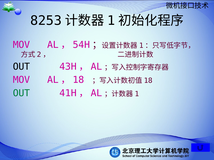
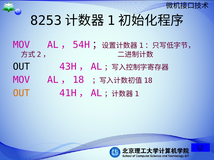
OUT colour: green -> orange (21, 93)
